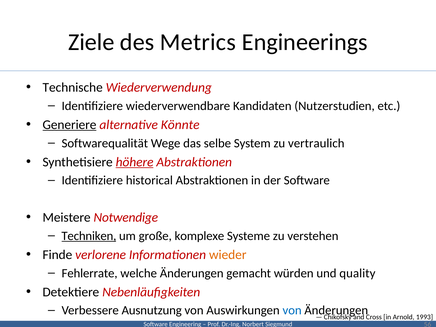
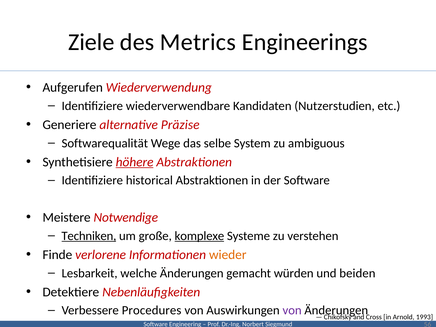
Technische: Technische -> Aufgerufen (73, 87)
Generiere underline: present -> none (69, 125)
Könnte: Könnte -> Präzise (180, 125)
vertraulich: vertraulich -> ambiguous (316, 143)
komplexe underline: none -> present (199, 236)
Fehlerrate: Fehlerrate -> Lesbarkeit (90, 273)
quality: quality -> beiden (357, 273)
Ausnutzung: Ausnutzung -> Procedures (152, 310)
von colour: blue -> purple (292, 310)
